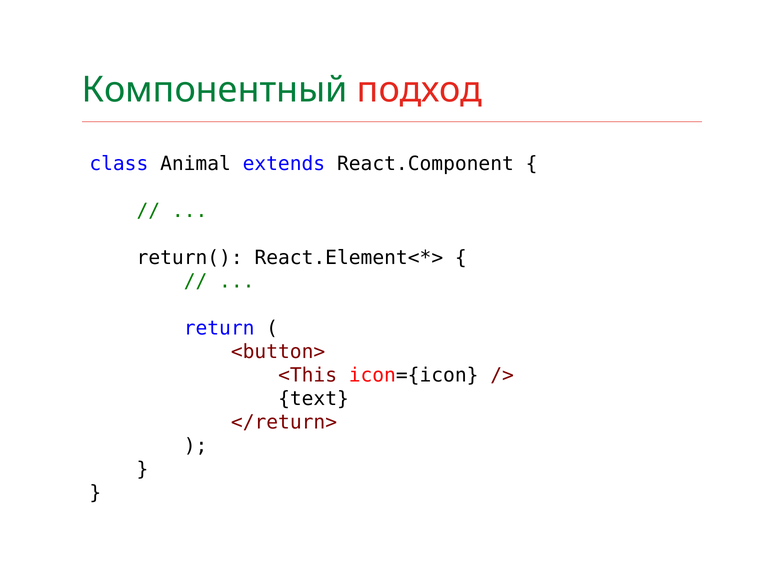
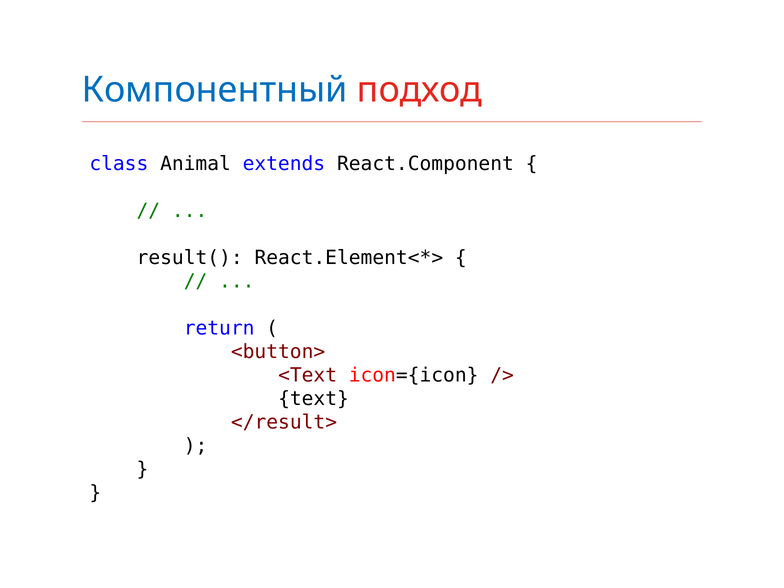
Компонентный colour: green -> blue (215, 90)
return(: return( -> result( (190, 258)
<This: <This -> <Text (308, 375)
</return>: </return> -> </result> (284, 422)
